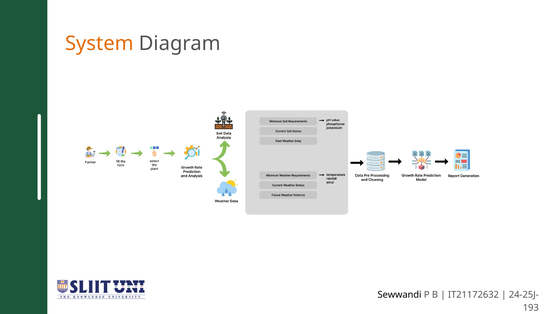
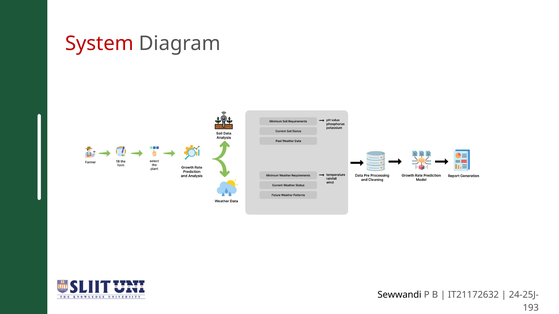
System colour: orange -> red (99, 43)
